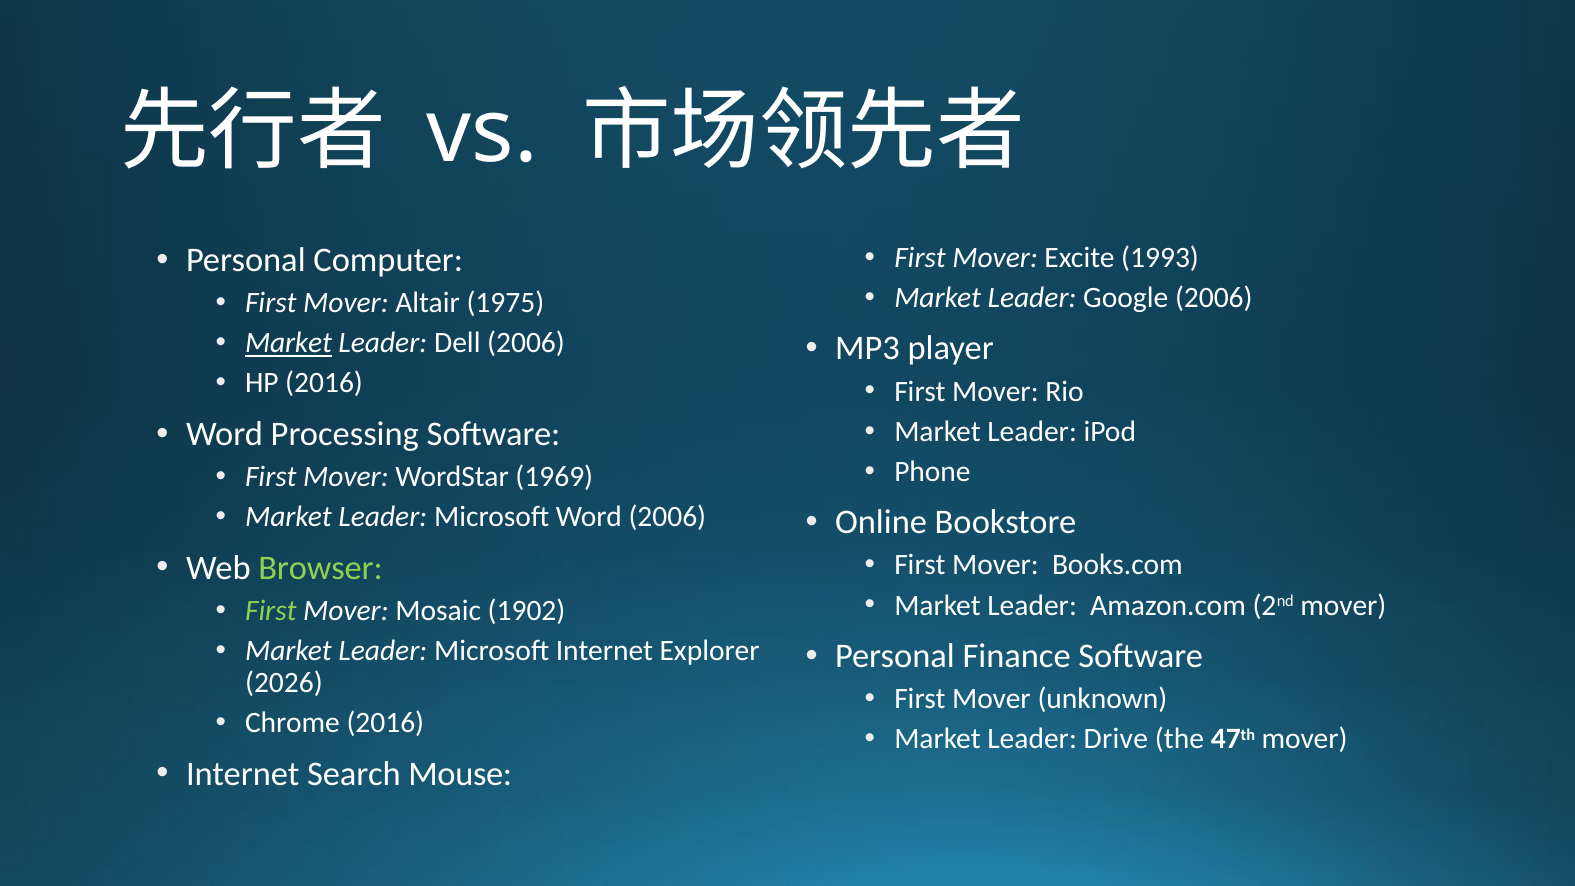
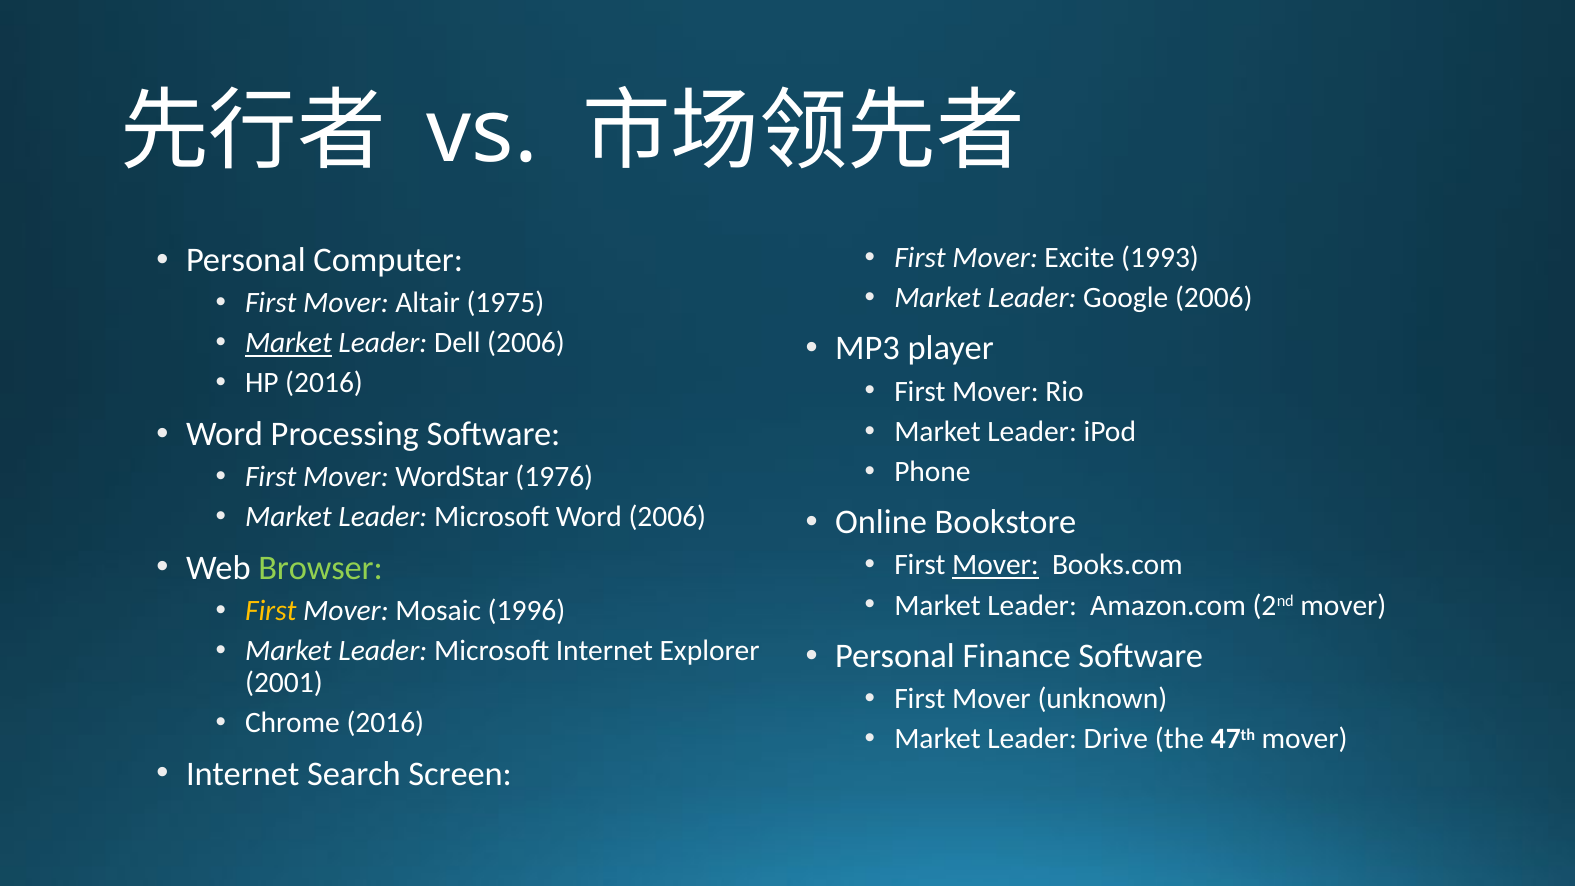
1969: 1969 -> 1976 (554, 477)
Mover underline: none -> present (995, 565)
First colour: light green -> yellow (271, 611)
1902: 1902 -> 1996 (527, 611)
2026: 2026 -> 2001 (284, 683)
Mouse: Mouse -> Screen (460, 774)
